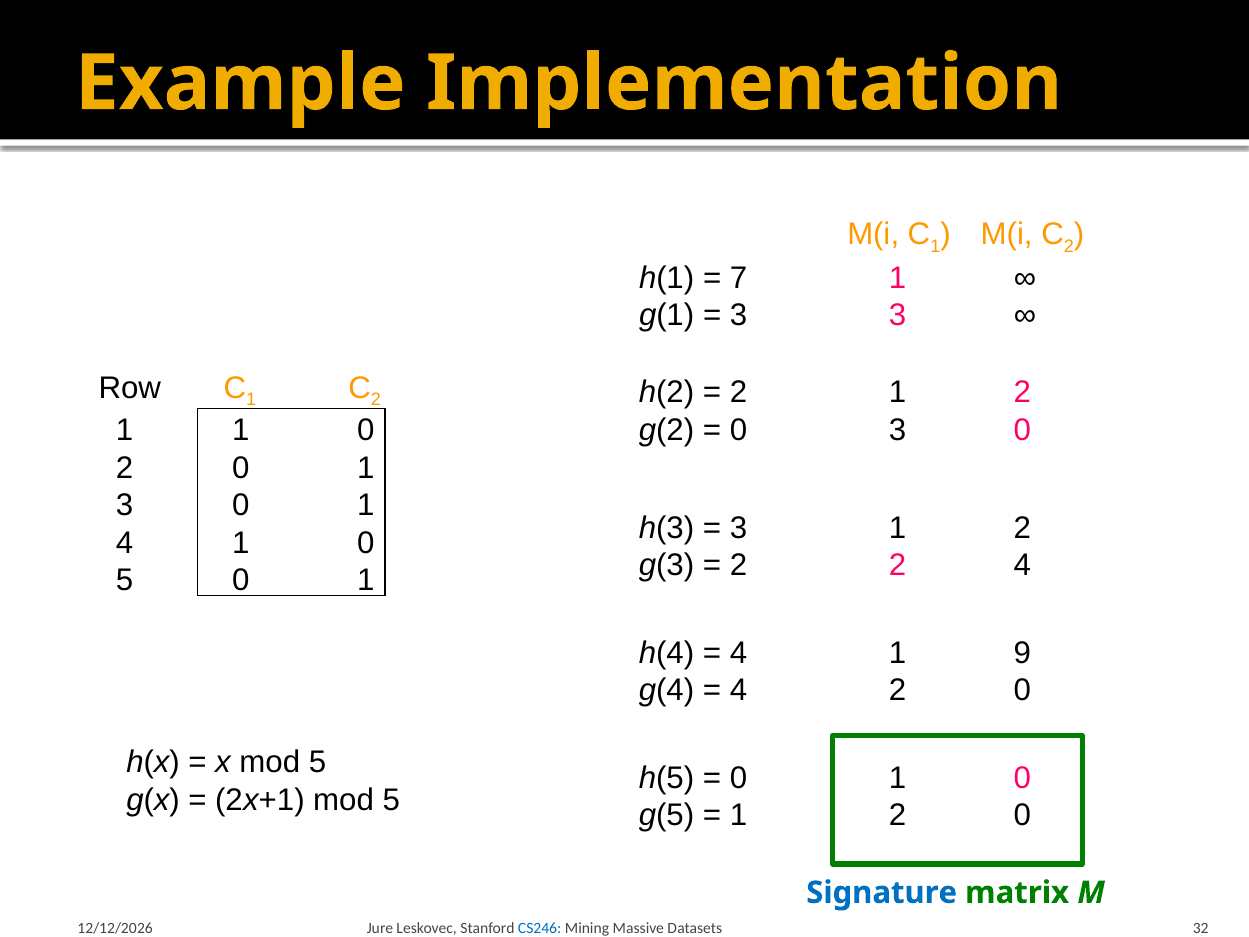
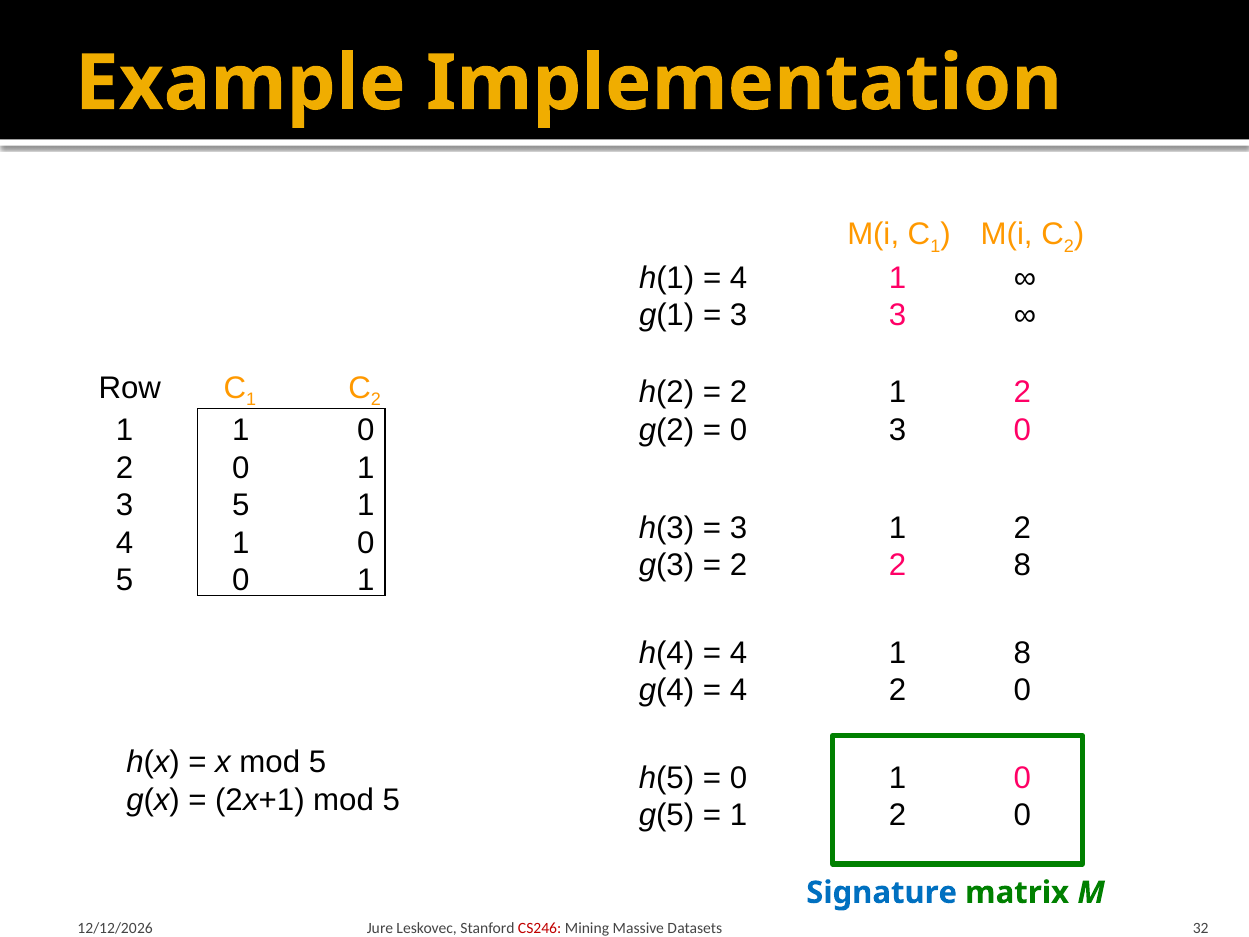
7: 7 -> 4 (739, 278)
0: 0 -> 5 (241, 505)
2 4: 4 -> 8 (1022, 565)
1 9: 9 -> 8 (1022, 653)
CS246 colour: blue -> red (540, 928)
